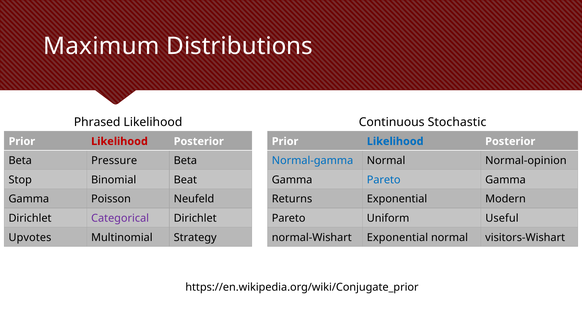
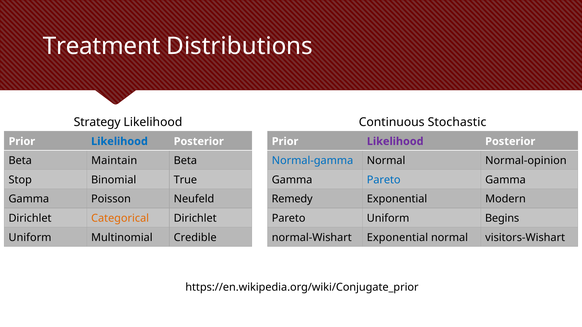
Maximum: Maximum -> Treatment (102, 46)
Phrased: Phrased -> Strategy (97, 122)
Likelihood colour: red -> blue (119, 142)
Likelihood colour: blue -> purple (395, 142)
Pressure: Pressure -> Maintain (114, 161)
Beat: Beat -> True (185, 180)
Returns: Returns -> Remedy (292, 199)
Categorical colour: purple -> orange (120, 218)
Useful: Useful -> Begins (502, 218)
Upvotes: Upvotes -> Uniform (30, 238)
Strategy: Strategy -> Credible (195, 238)
